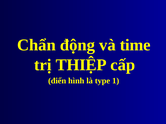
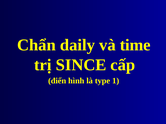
động: động -> daily (77, 45)
THIỆP: THIỆP -> SINCE (81, 65)
